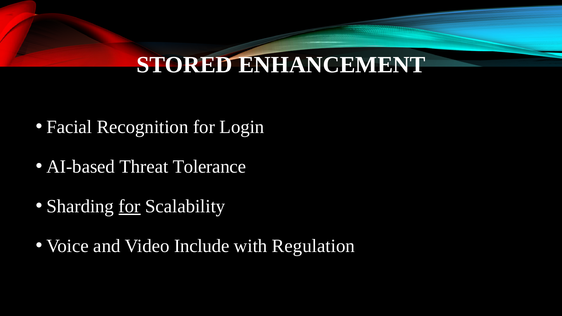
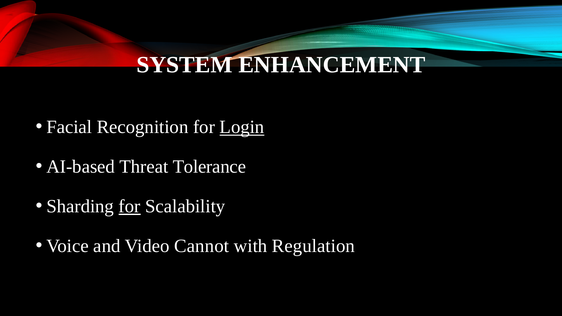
STORED: STORED -> SYSTEM (184, 65)
Login underline: none -> present (242, 127)
Include: Include -> Cannot (202, 246)
